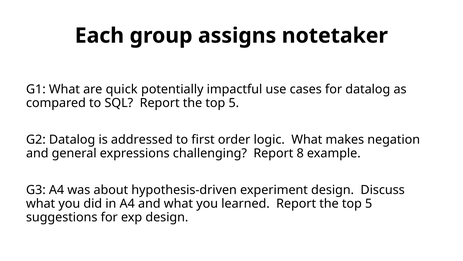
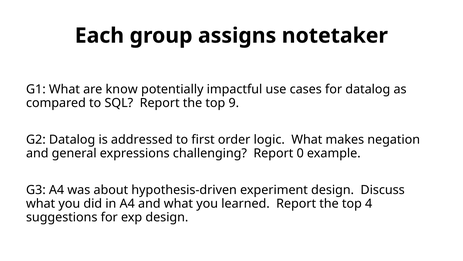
quick: quick -> know (122, 89)
5: 5 -> 9 (234, 103)
8: 8 -> 0 (300, 153)
5: 5 -> 4 (369, 203)
